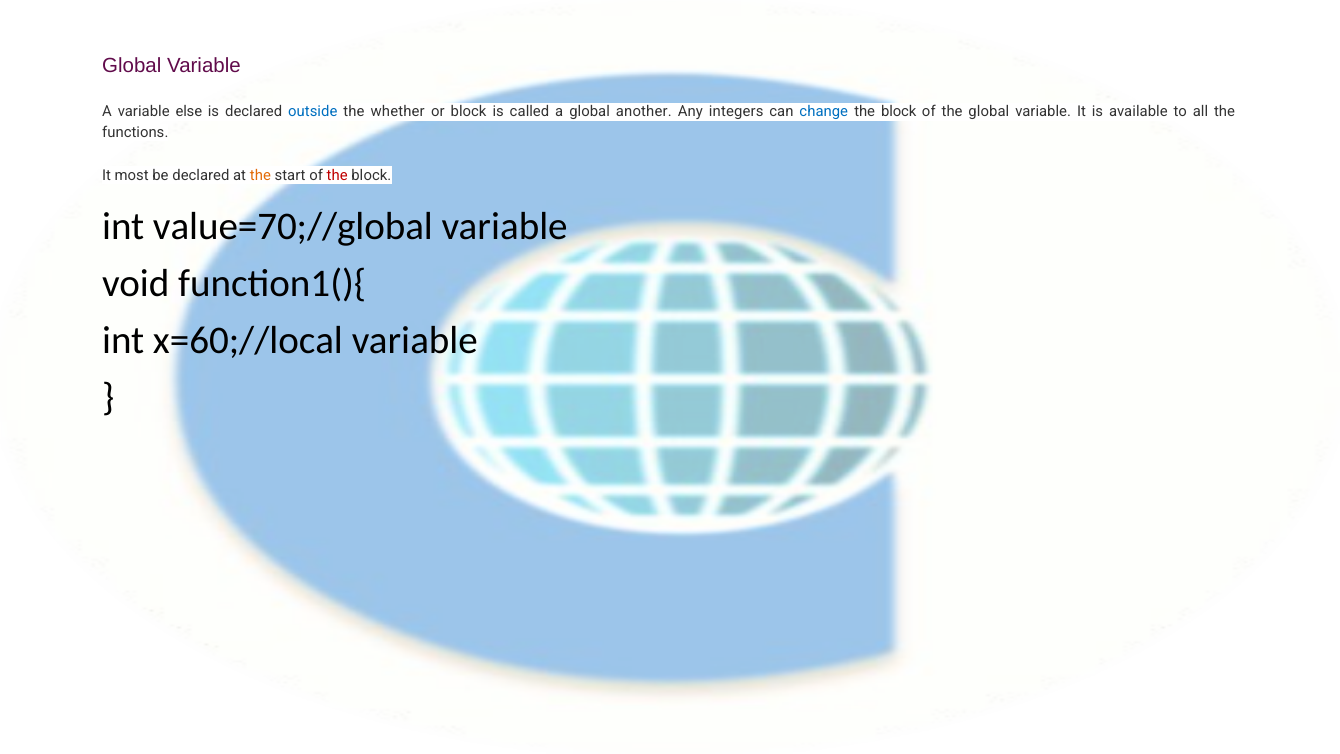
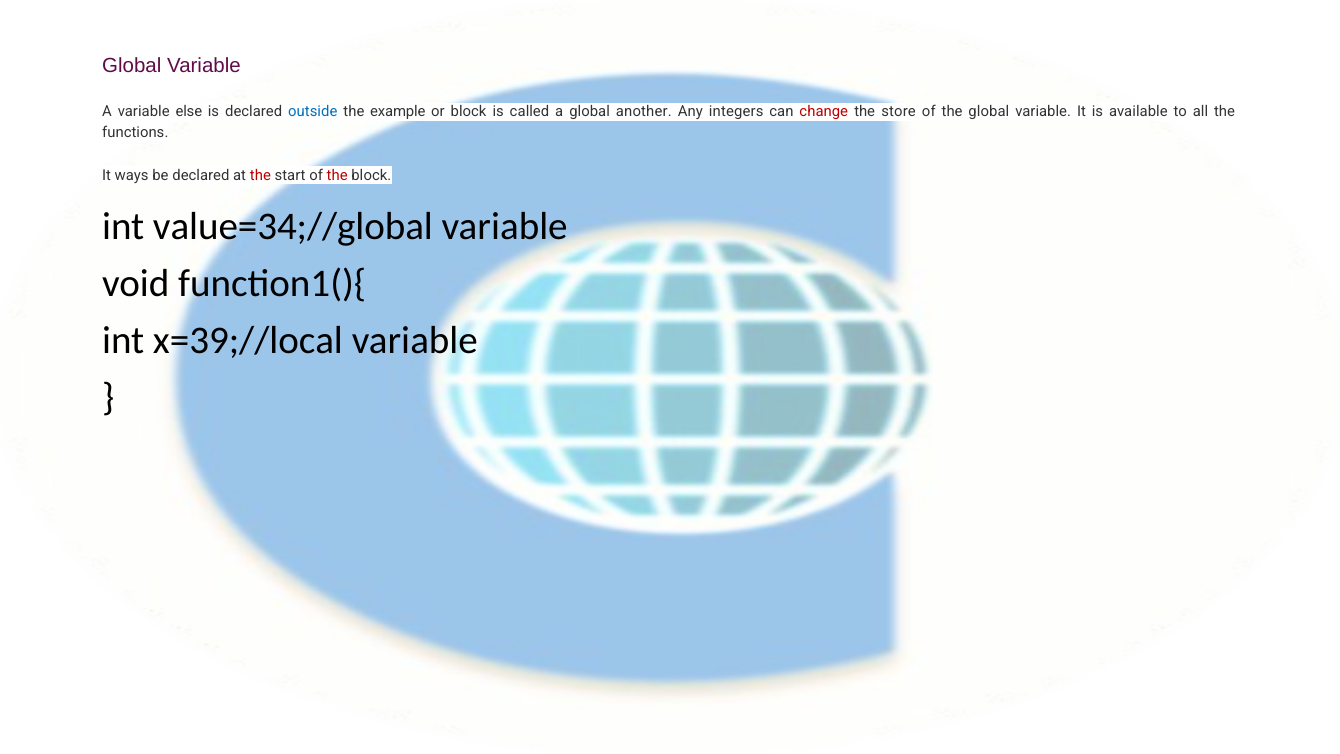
whether: whether -> example (398, 112)
change colour: blue -> red (824, 112)
block: block -> store (899, 112)
most: most -> ways (132, 175)
the colour: orange -> red (260, 175)
value=70;//global: value=70;//global -> value=34;//global (293, 227)
x=60;//local: x=60;//local -> x=39;//local (248, 341)
